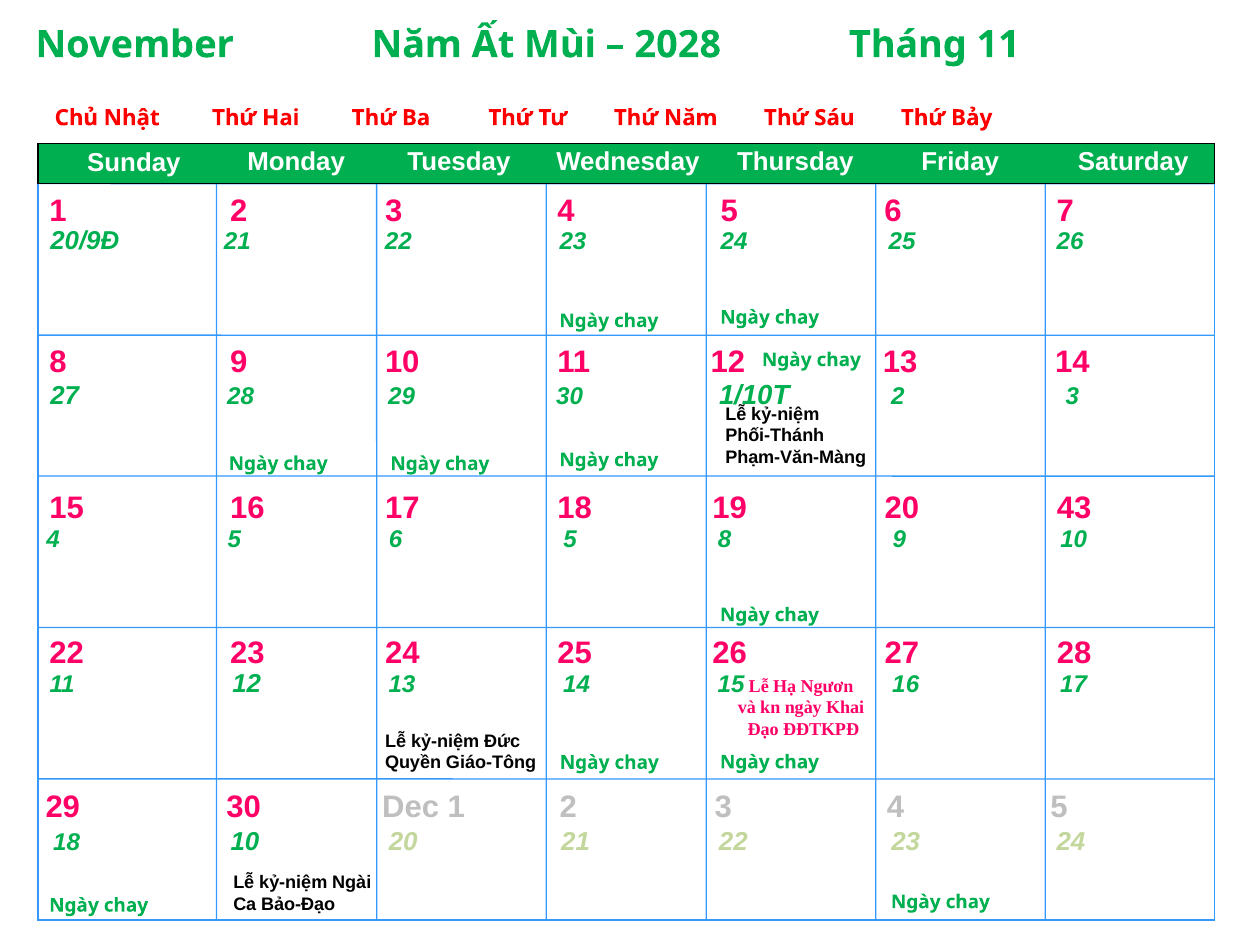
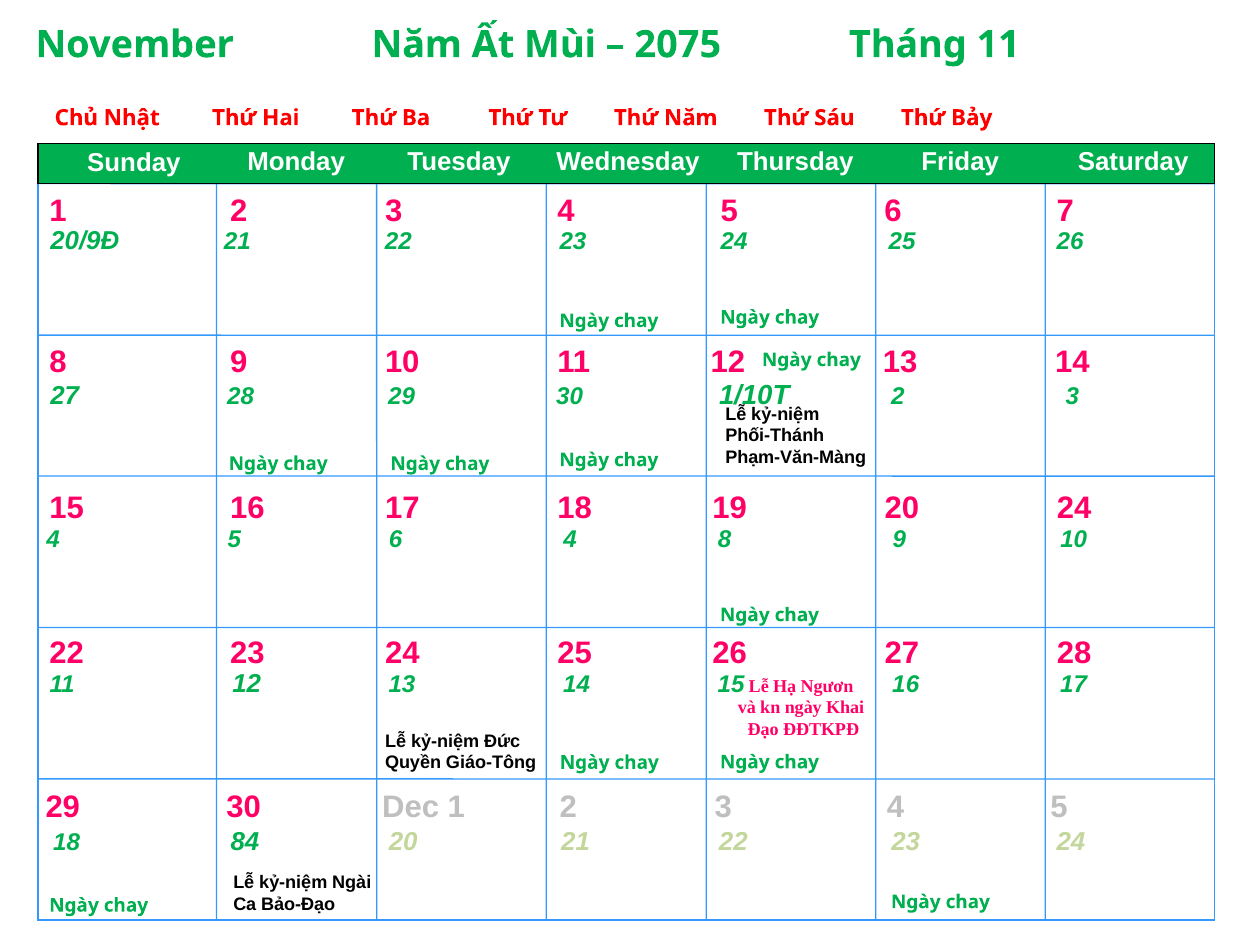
2028: 2028 -> 2075 (678, 45)
20 43: 43 -> 24 (1074, 508)
6 5: 5 -> 4 (570, 540)
18 10: 10 -> 84 (245, 842)
